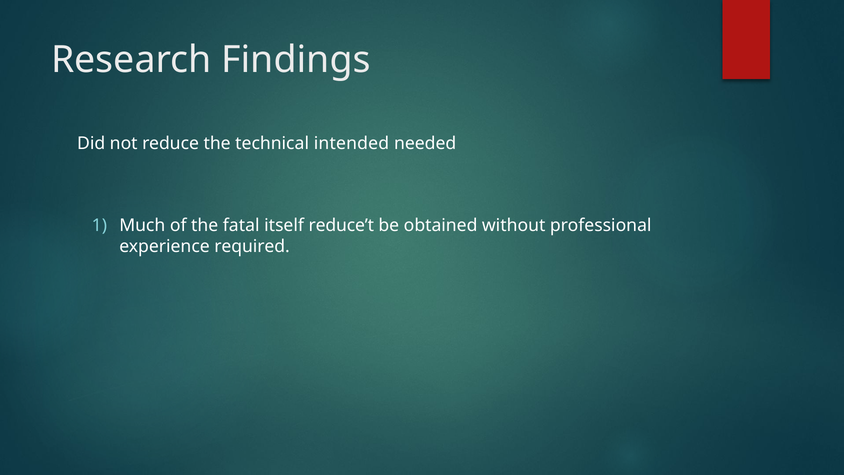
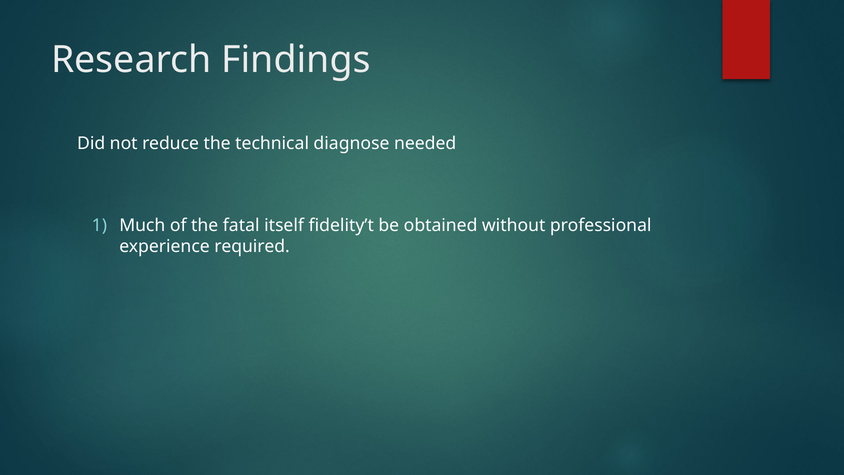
intended: intended -> diagnose (351, 143)
reduce’t: reduce’t -> fidelity’t (341, 225)
